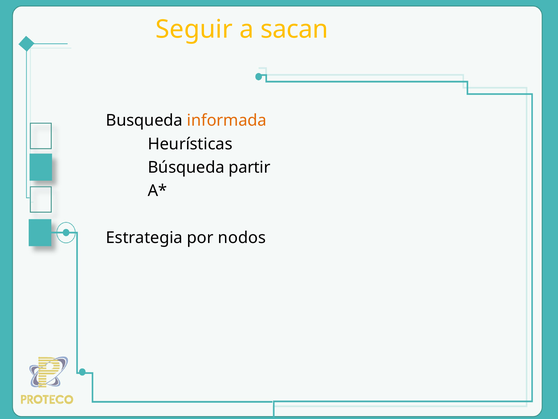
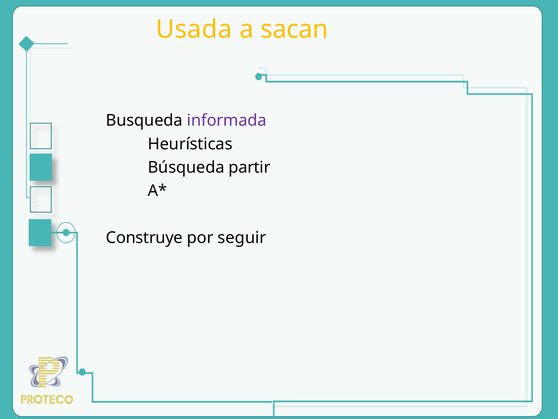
Seguir: Seguir -> Usada (194, 29)
informada colour: orange -> purple (227, 120)
Estrategia: Estrategia -> Construye (144, 237)
nodos: nodos -> seguir (242, 237)
